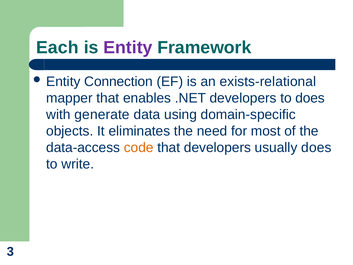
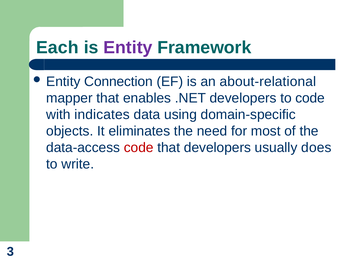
exists-relational: exists-relational -> about-relational (268, 82)
to does: does -> code (310, 98)
generate: generate -> indicates (102, 115)
code colour: orange -> red (139, 147)
